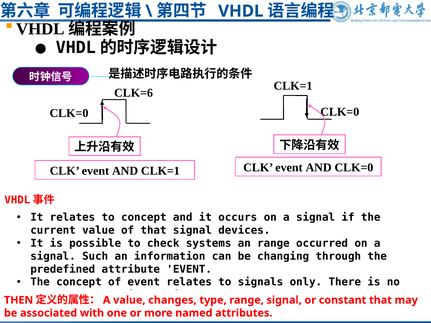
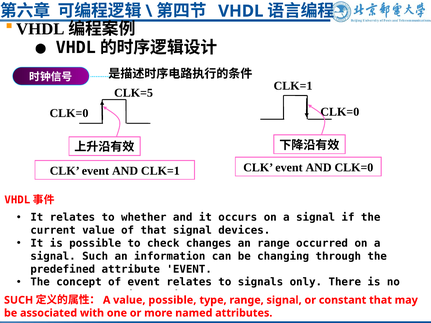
CLK=6: CLK=6 -> CLK=5 (134, 93)
to concept: concept -> whether (144, 218)
systems: systems -> changes (209, 243)
THEN: THEN -> SUCH (19, 300)
value changes: changes -> possible (172, 300)
